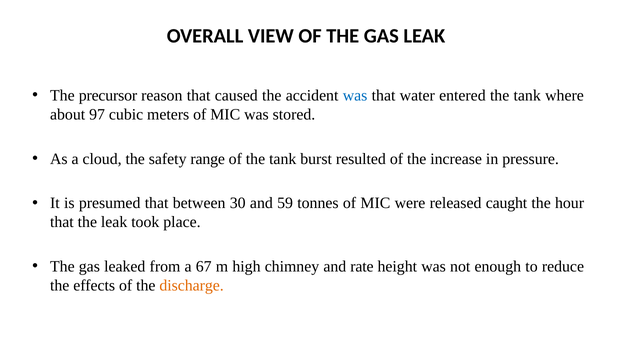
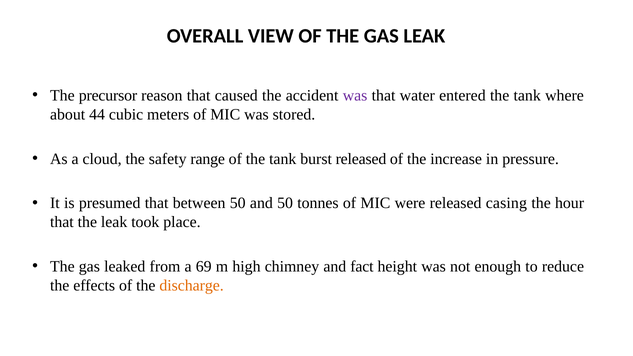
was colour: blue -> purple (355, 96)
97: 97 -> 44 (97, 115)
burst resulted: resulted -> released (361, 159)
between 30: 30 -> 50 (238, 203)
and 59: 59 -> 50 (285, 203)
caught: caught -> casing (506, 203)
67: 67 -> 69 (204, 267)
rate: rate -> fact (362, 267)
